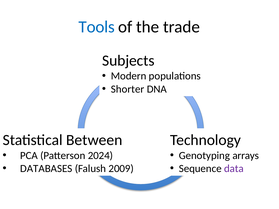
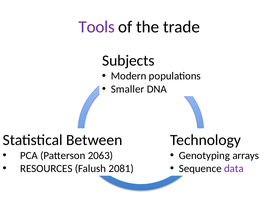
Tools colour: blue -> purple (97, 27)
Shorter: Shorter -> Smaller (128, 89)
2024: 2024 -> 2063 (100, 156)
DATABASES: DATABASES -> RESOURCES (46, 169)
2009: 2009 -> 2081 (121, 169)
